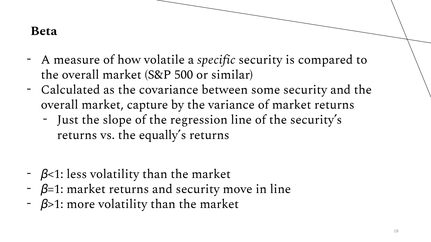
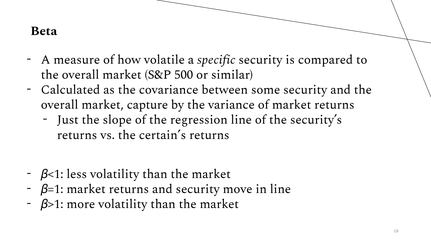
equally’s: equally’s -> certain’s (163, 135)
